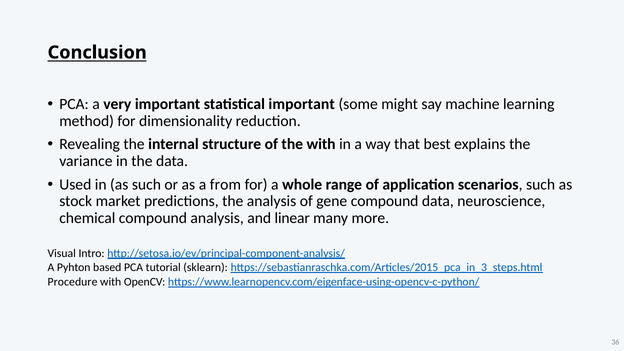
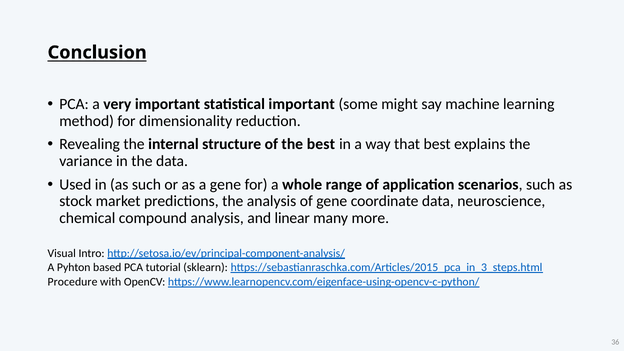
the with: with -> best (321, 144)
a from: from -> gene (225, 184)
gene compound: compound -> coordinate (385, 201)
